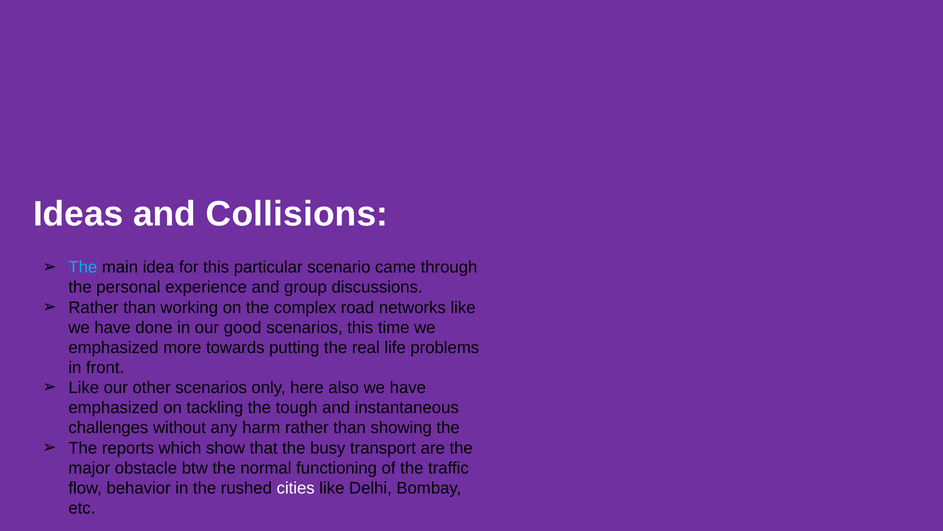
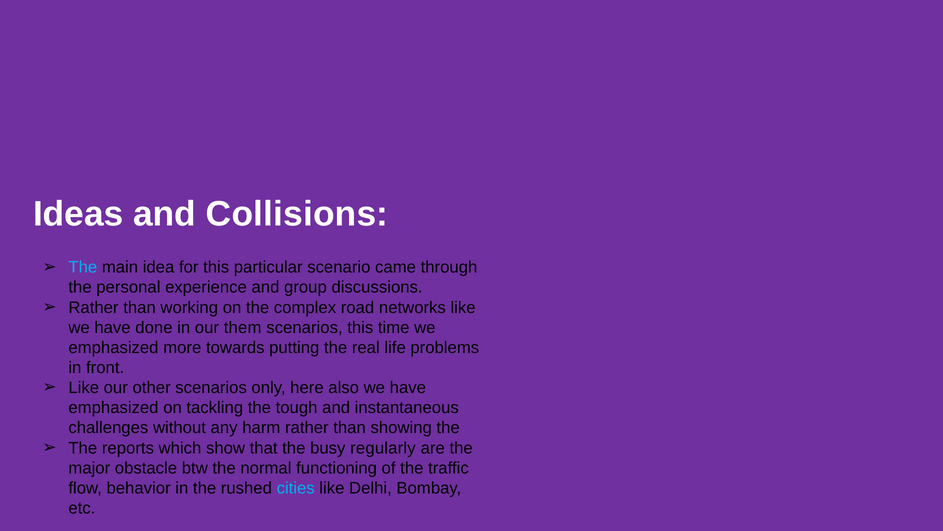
good: good -> them (243, 327)
transport: transport -> regularly (383, 448)
cities colour: white -> light blue (296, 488)
